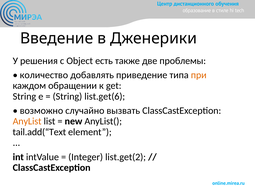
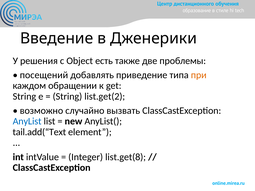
количество: количество -> посещений (44, 75)
list.get(6: list.get(6 -> list.get(2 (105, 97)
AnyList colour: orange -> blue (27, 121)
list.get(2: list.get(2 -> list.get(8 (126, 157)
